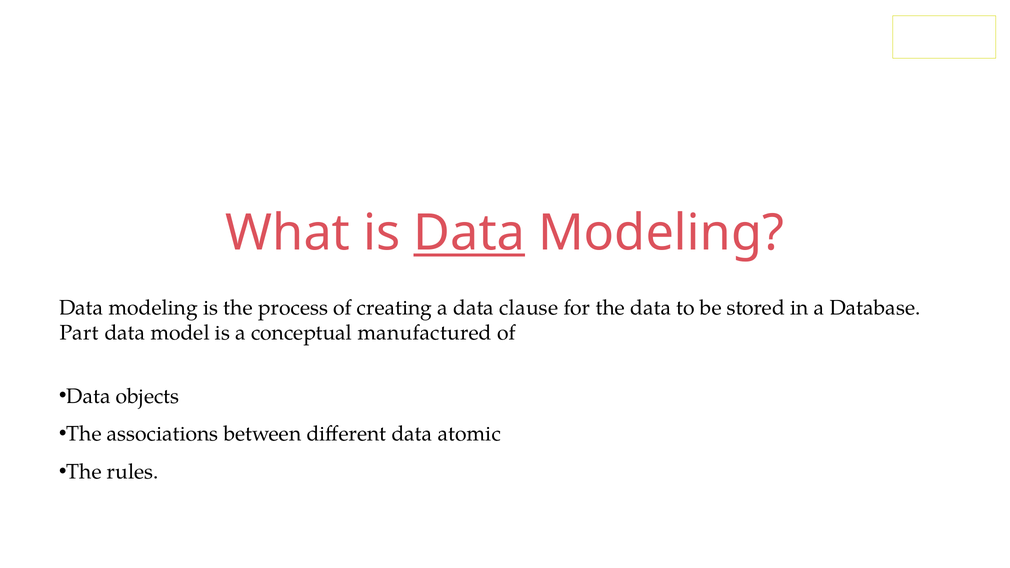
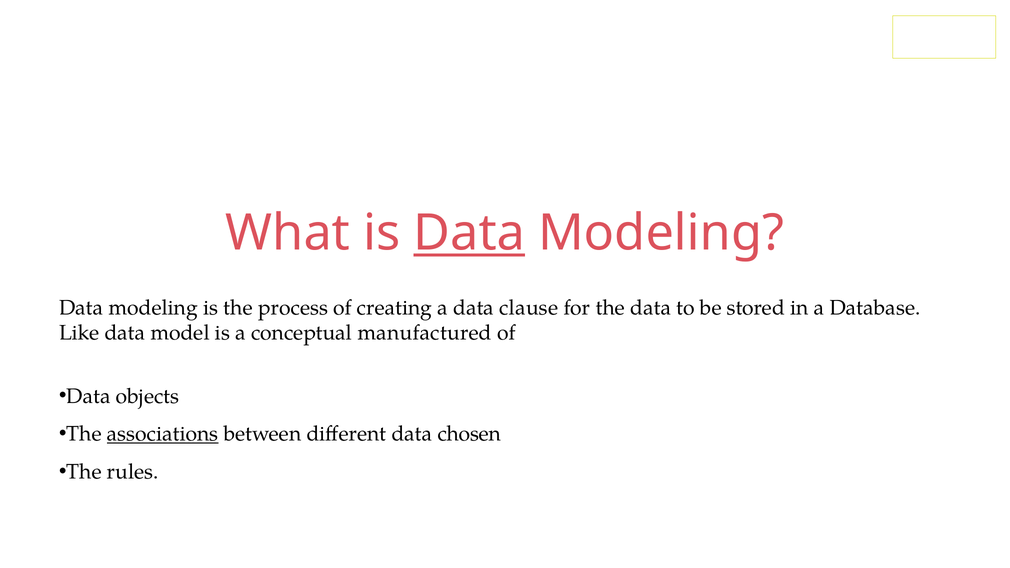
Part: Part -> Like (79, 333)
associations underline: none -> present (163, 434)
atomic: atomic -> chosen (469, 434)
